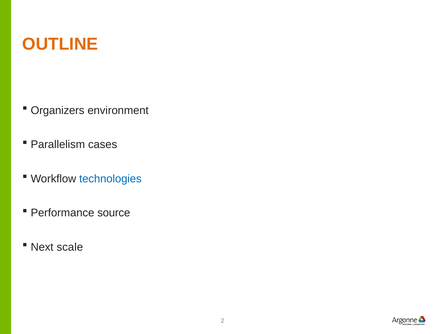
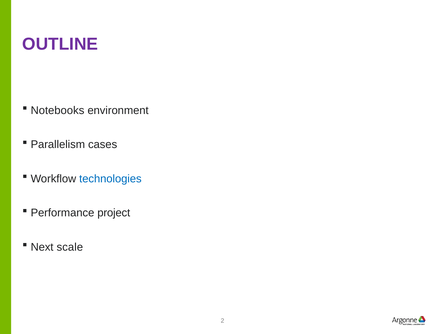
OUTLINE colour: orange -> purple (60, 44)
Organizers: Organizers -> Notebooks (57, 110)
source: source -> project (114, 213)
